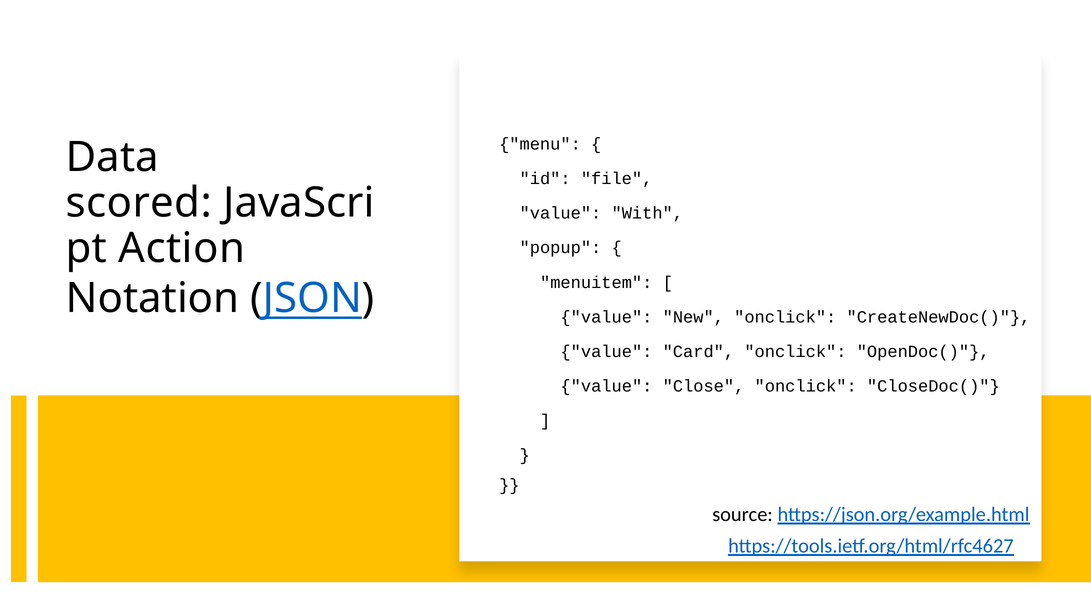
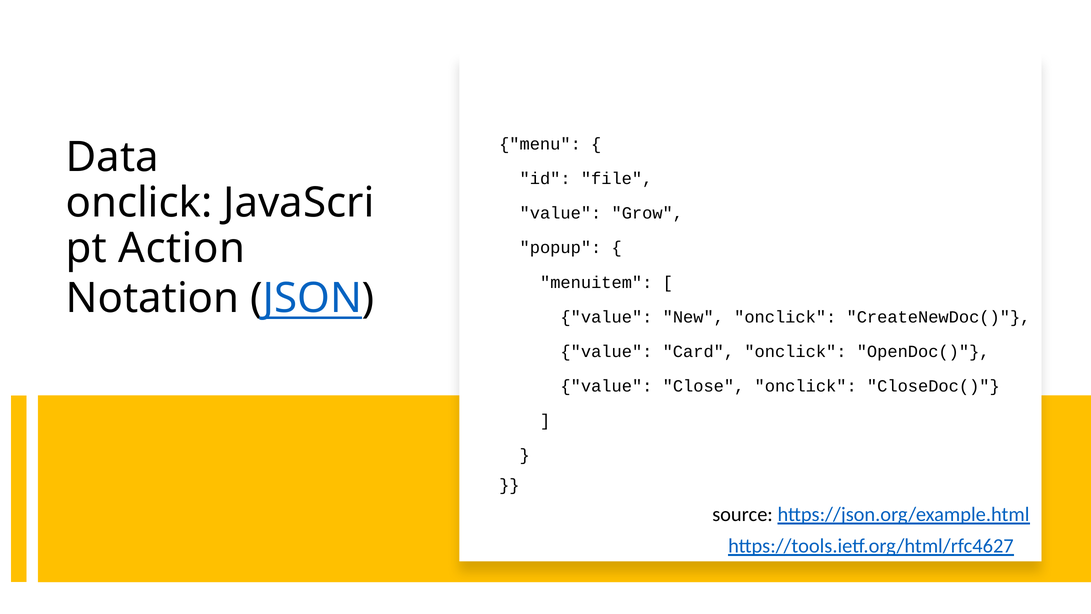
scored: scored -> onclick (139, 203)
With: With -> Grow (647, 213)
